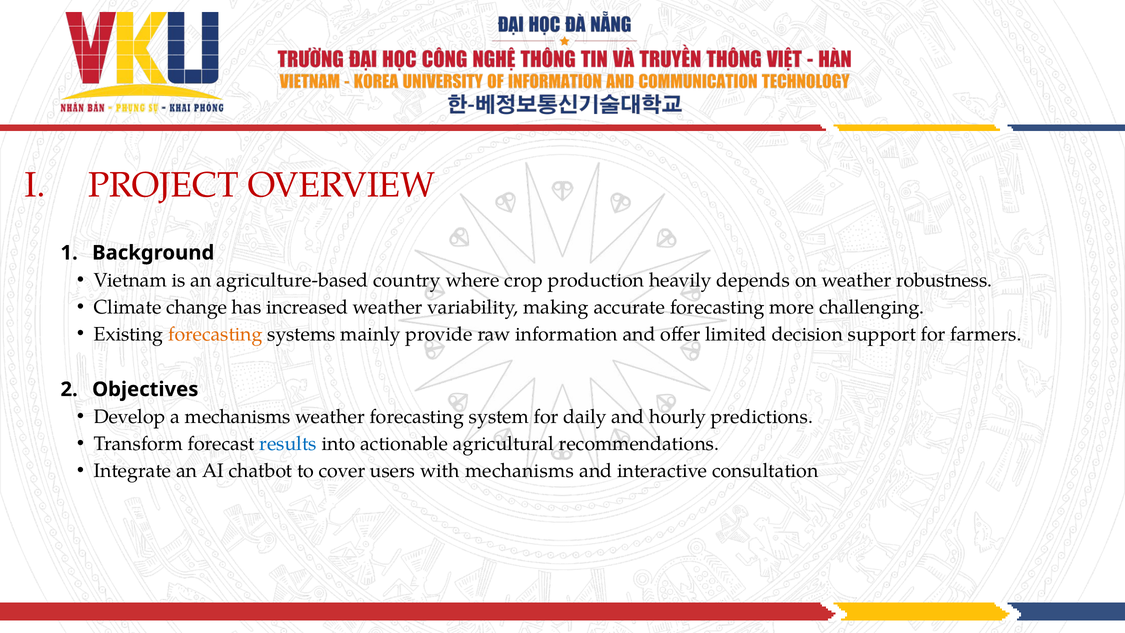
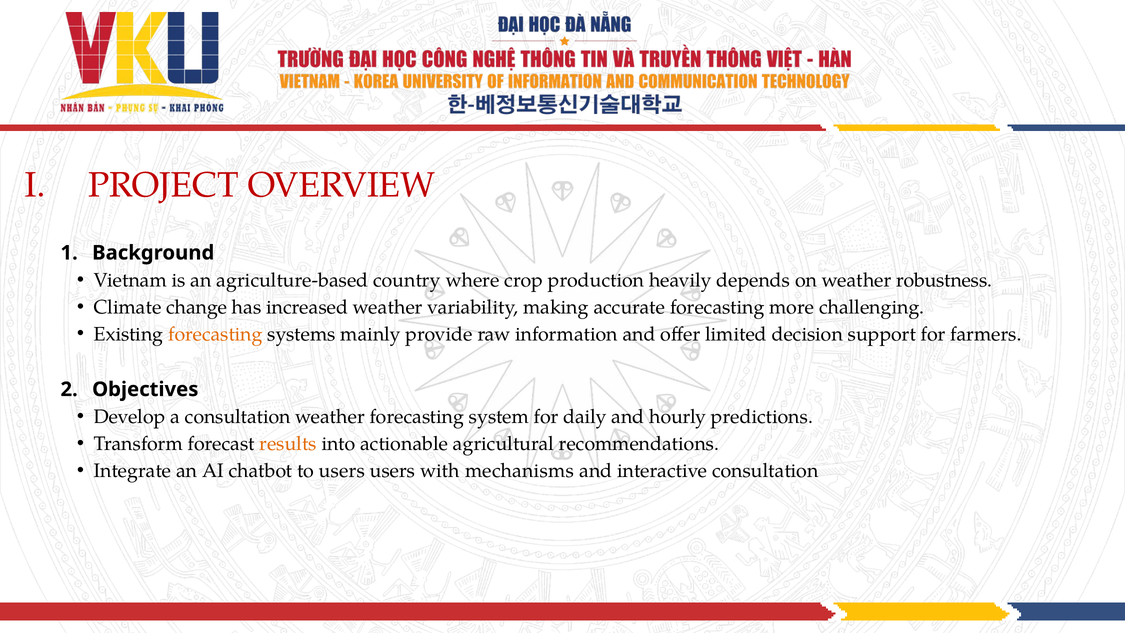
a mechanisms: mechanisms -> consultation (238, 417)
results colour: blue -> orange (288, 444)
to cover: cover -> users (342, 471)
